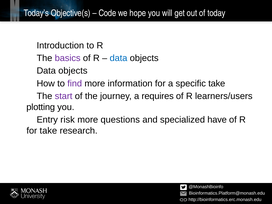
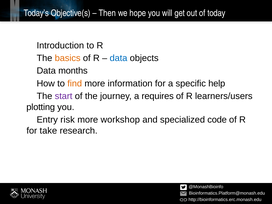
Code: Code -> Then (107, 13)
basics colour: purple -> orange (68, 58)
objects: objects -> months (73, 71)
find colour: purple -> orange (75, 83)
specific take: take -> help (217, 83)
questions: questions -> workshop (120, 120)
have: have -> code (217, 120)
